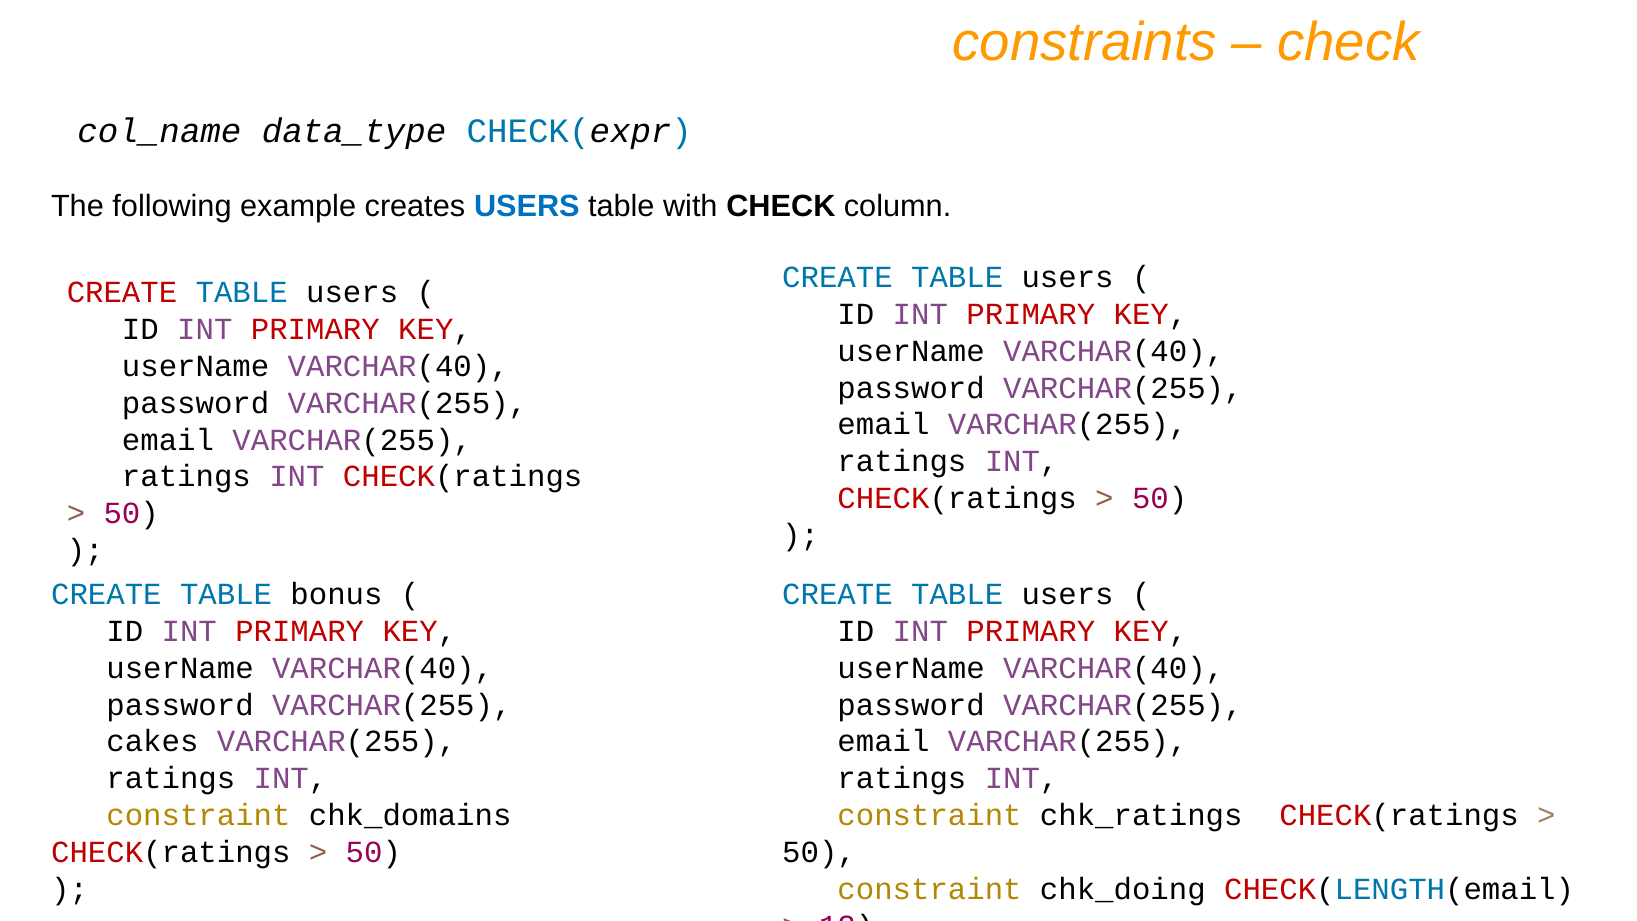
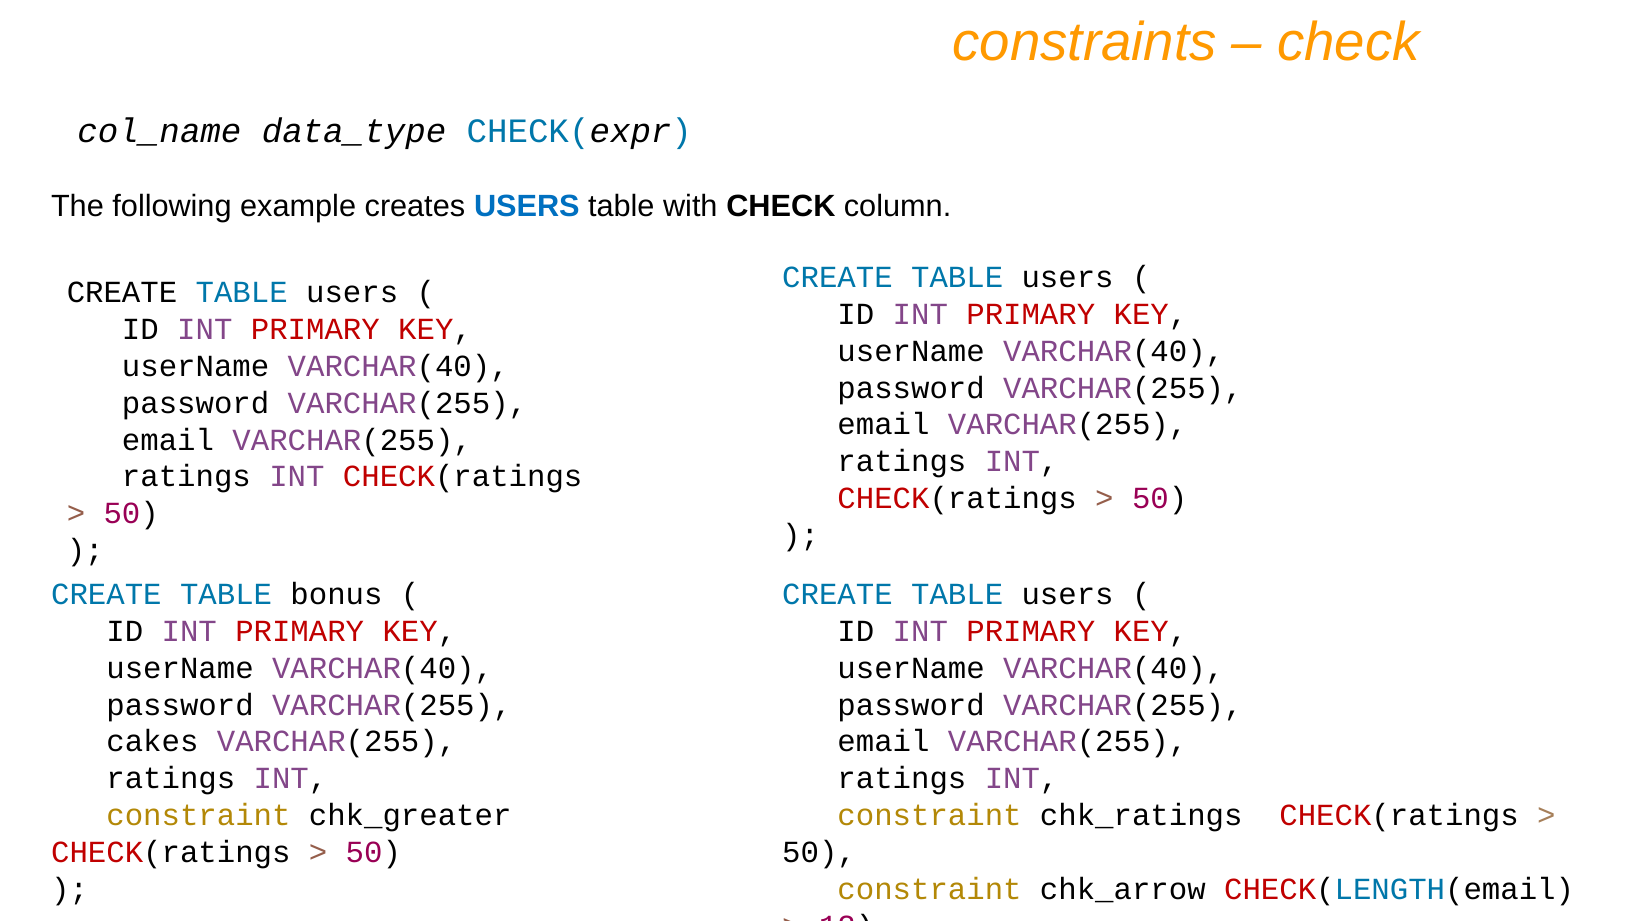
CREATE colour: red -> black (122, 292)
chk_domains: chk_domains -> chk_greater (410, 815)
chk_doing: chk_doing -> chk_arrow (1123, 889)
